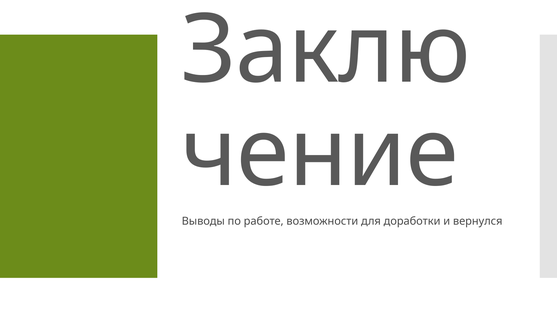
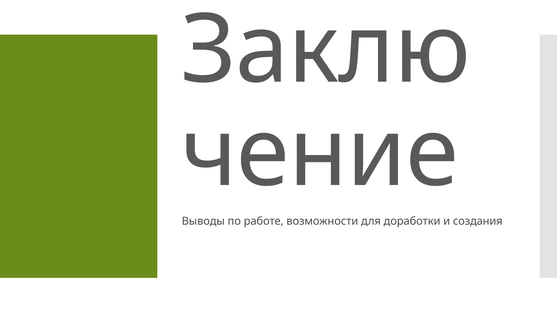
вернулся: вернулся -> создания (478, 221)
